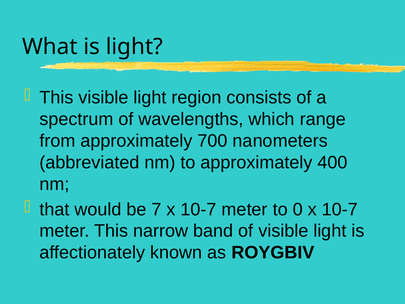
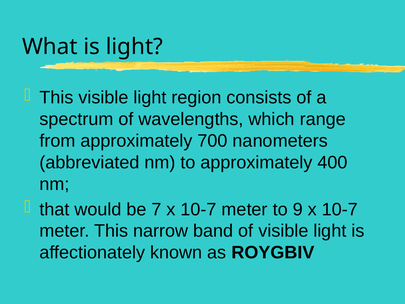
0: 0 -> 9 (298, 209)
